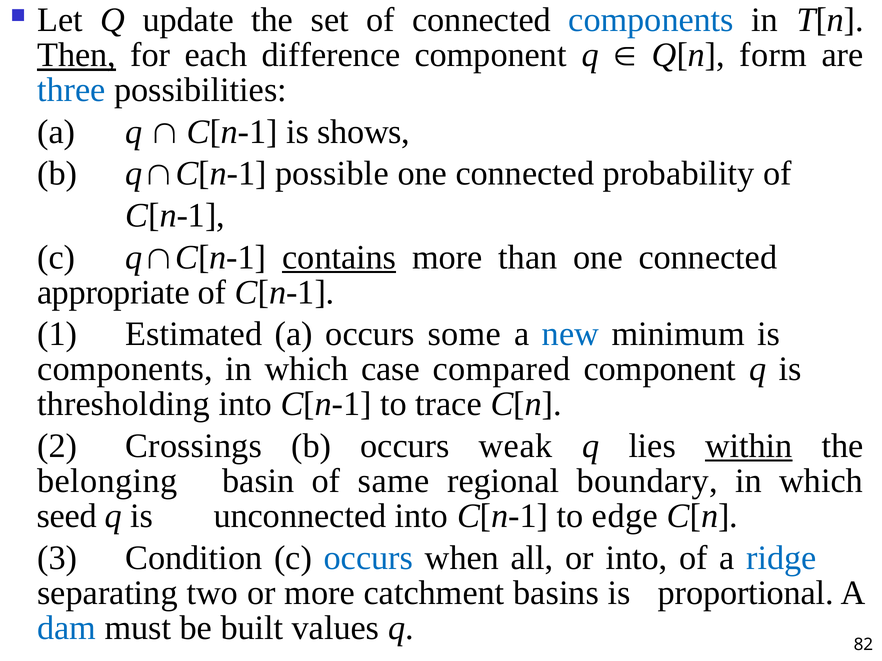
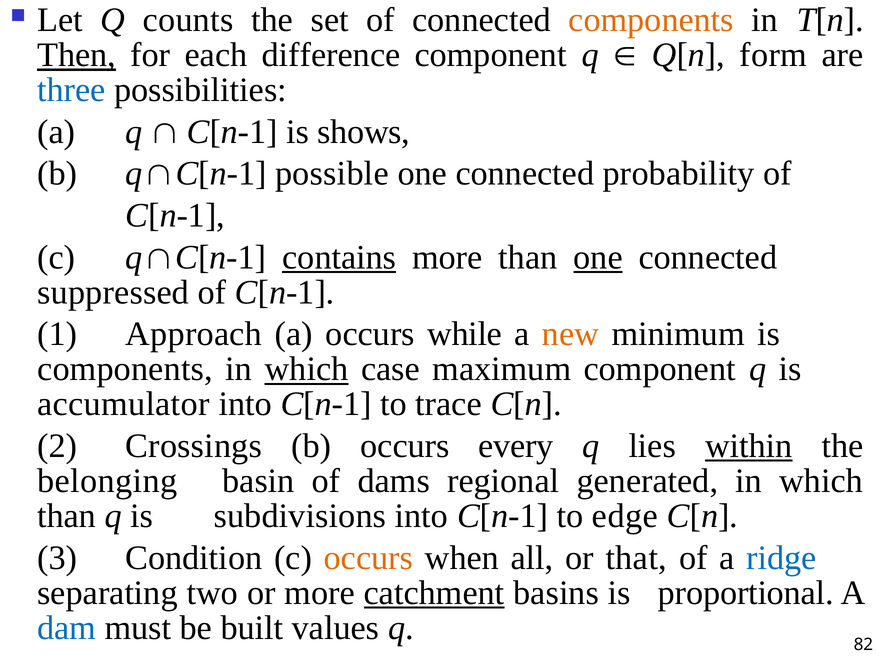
update: update -> counts (188, 20)
components colour: blue -> orange (651, 20)
one underline: none -> present (598, 258)
appropriate: appropriate -> suppressed (113, 293)
Estimated: Estimated -> Approach (194, 334)
some: some -> while (465, 334)
new colour: blue -> orange (571, 334)
which underline: none -> present (307, 369)
compared: compared -> maximum (502, 369)
thresholding: thresholding -> accumulator (123, 404)
weak: weak -> every (516, 446)
same: same -> dams (394, 481)
boundary: boundary -> generated (647, 481)
seed: seed -> than (67, 516)
unconnected: unconnected -> subdivisions (300, 516)
occurs colour: blue -> orange (368, 558)
or into: into -> that (636, 558)
catchment underline: none -> present (434, 593)
